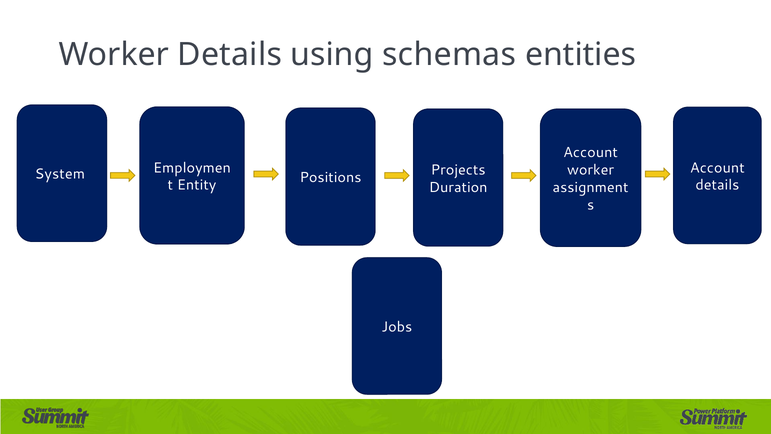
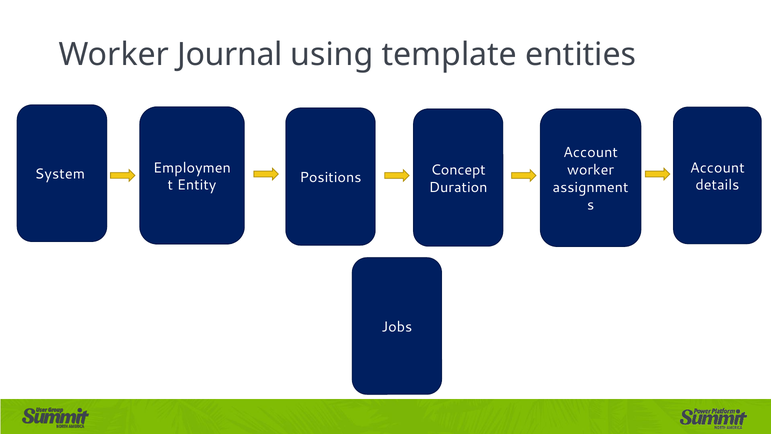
Worker Details: Details -> Journal (230, 55)
schemas: schemas -> template (449, 55)
Projects: Projects -> Concept (458, 170)
